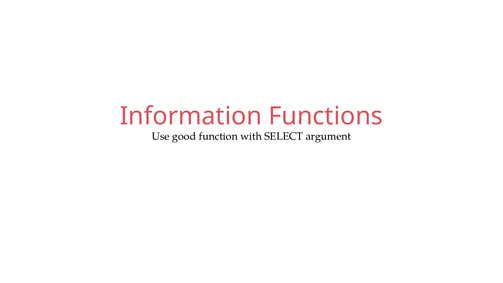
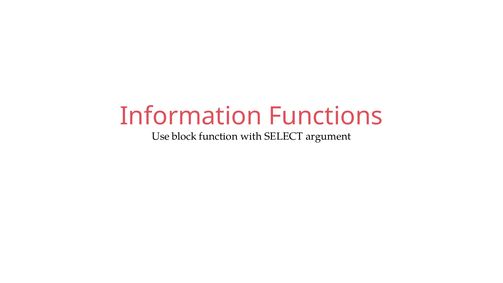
good: good -> block (184, 137)
